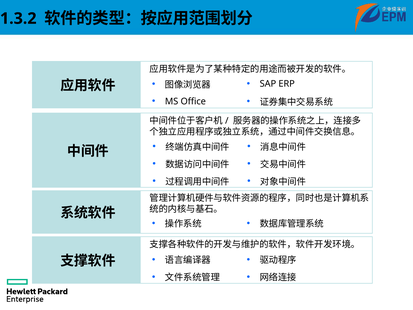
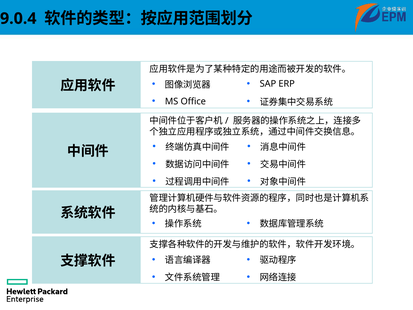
1.3.2: 1.3.2 -> 9.0.4 (18, 18)
